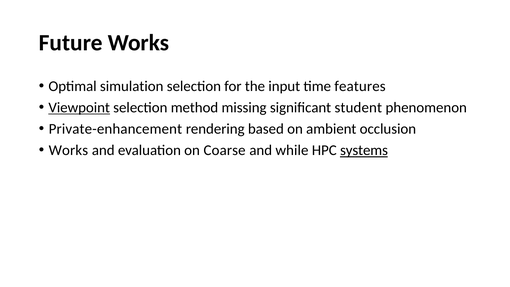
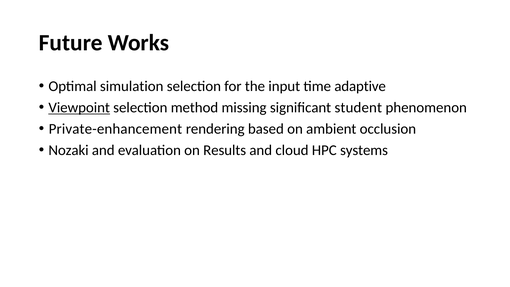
features: features -> adaptive (360, 86)
Works: Works -> Nozaki (69, 150)
Coarse: Coarse -> Results (225, 150)
while: while -> cloud (292, 150)
systems underline: present -> none (364, 150)
